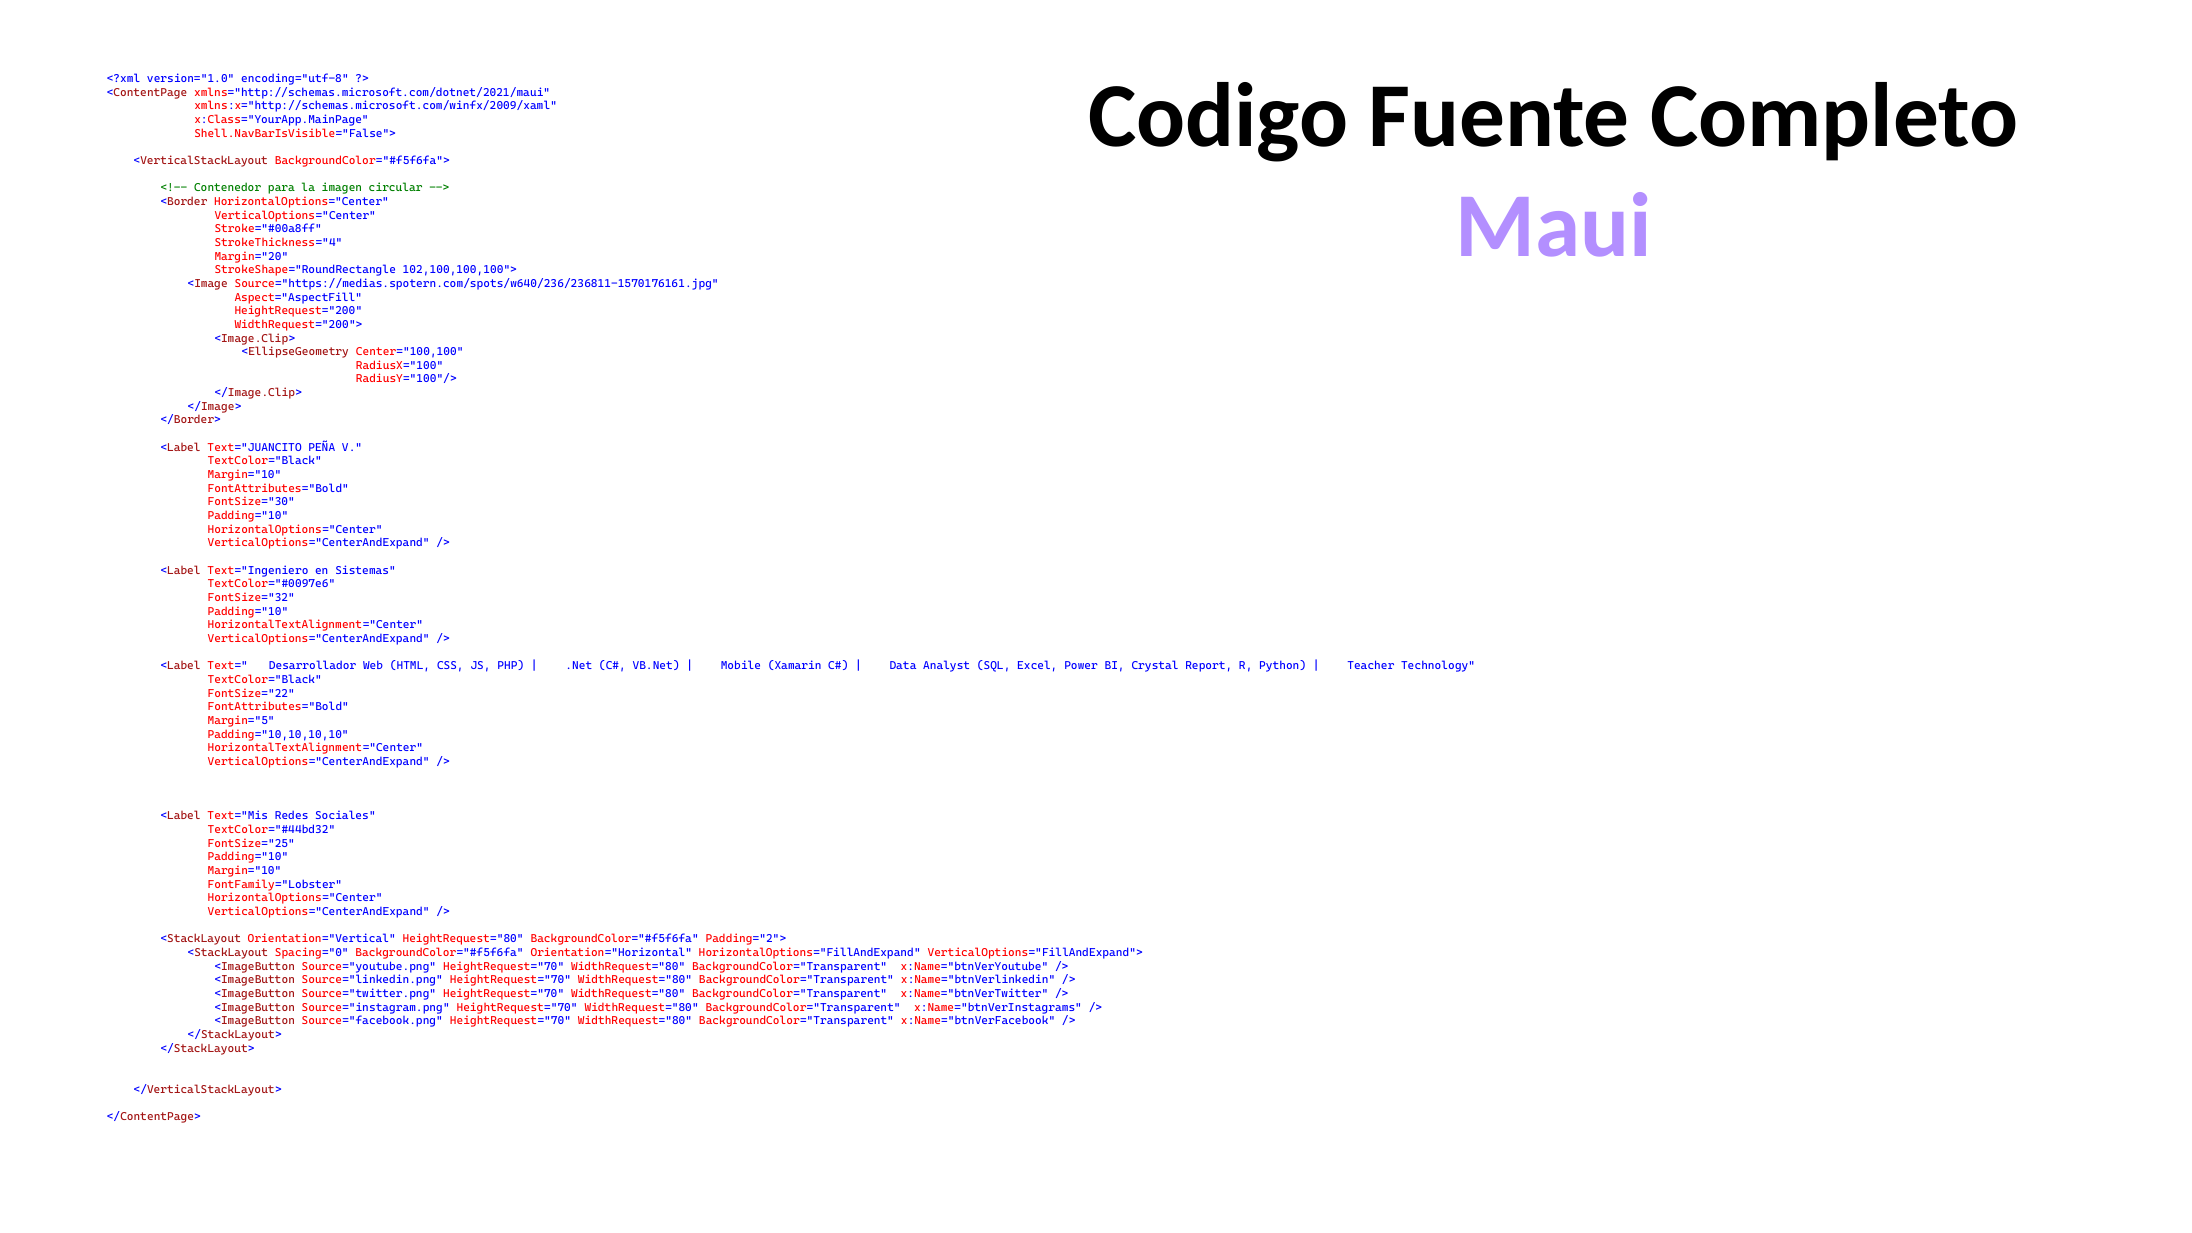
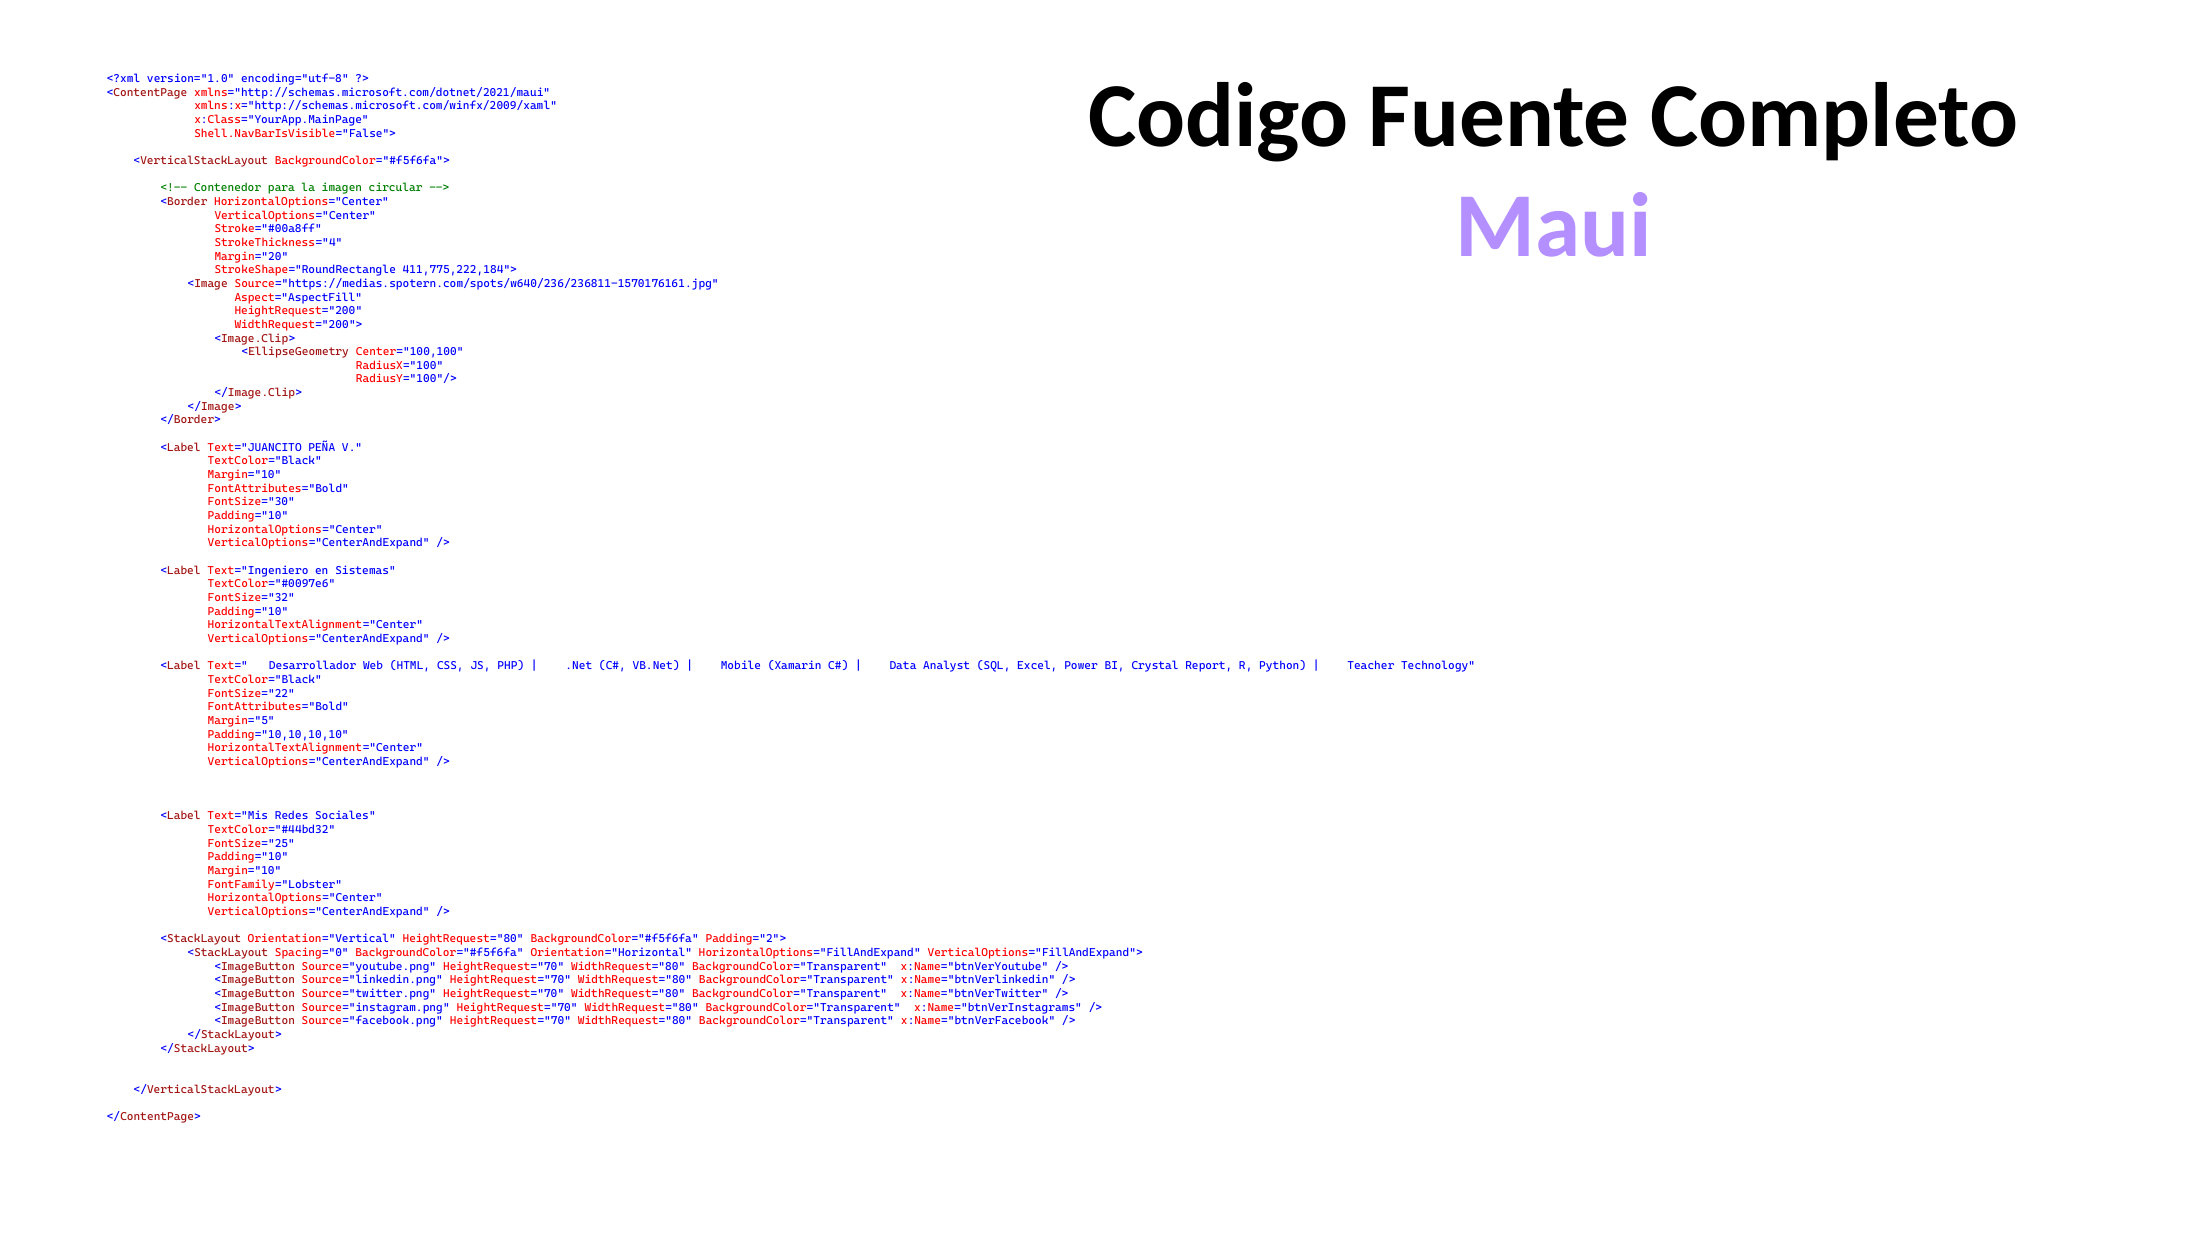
102,100,100,100">: 102,100,100,100"> -> 411,775,222,184"> (460, 270)
